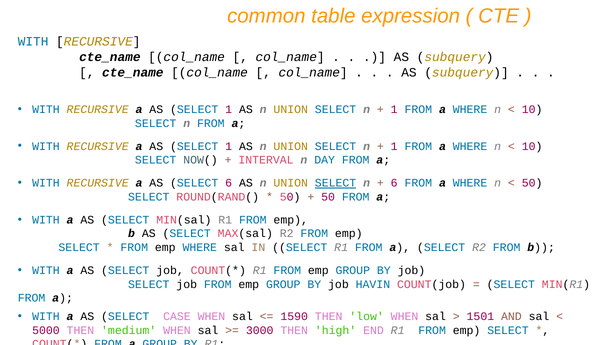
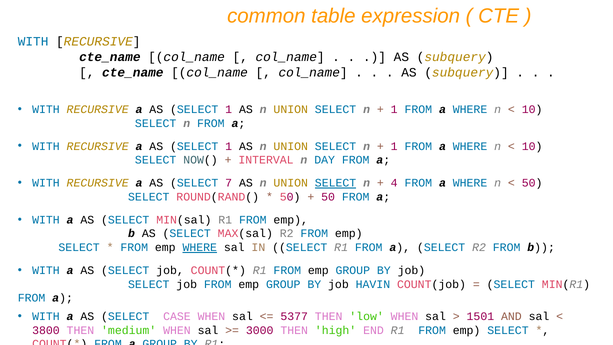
SELECT 6: 6 -> 7 (229, 183)
6: 6 -> 4 (394, 183)
WHERE underline: none -> present (200, 247)
1590: 1590 -> 5377 (294, 316)
5000: 5000 -> 3800 (46, 330)
